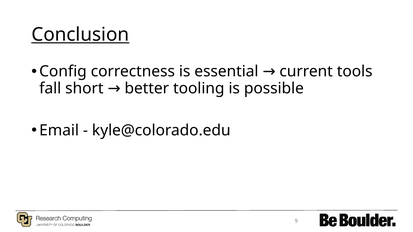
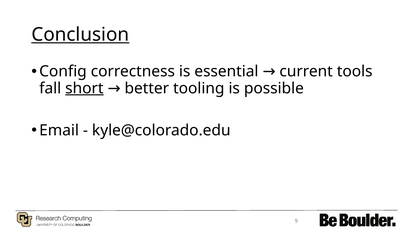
short underline: none -> present (84, 88)
